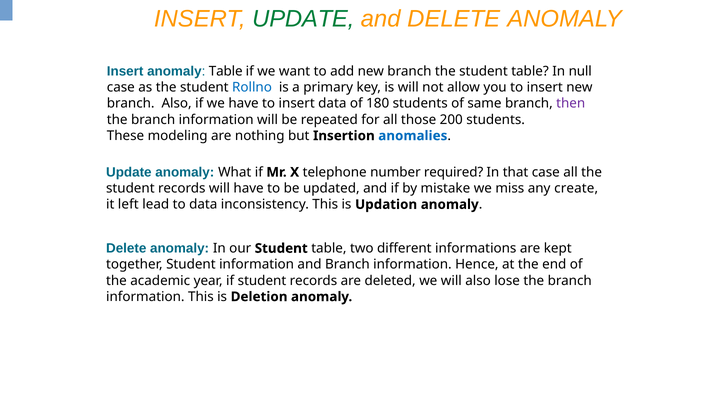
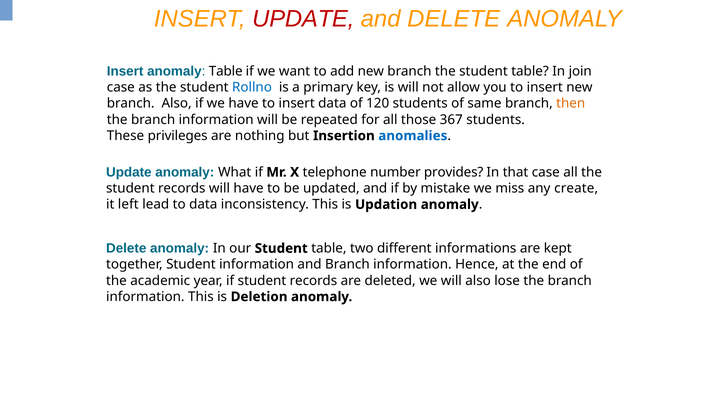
UPDATE colour: green -> red (303, 19)
null: null -> join (580, 71)
180: 180 -> 120 (378, 104)
then colour: purple -> orange (571, 104)
200: 200 -> 367 (451, 120)
modeling: modeling -> privileges (178, 136)
required: required -> provides (454, 172)
